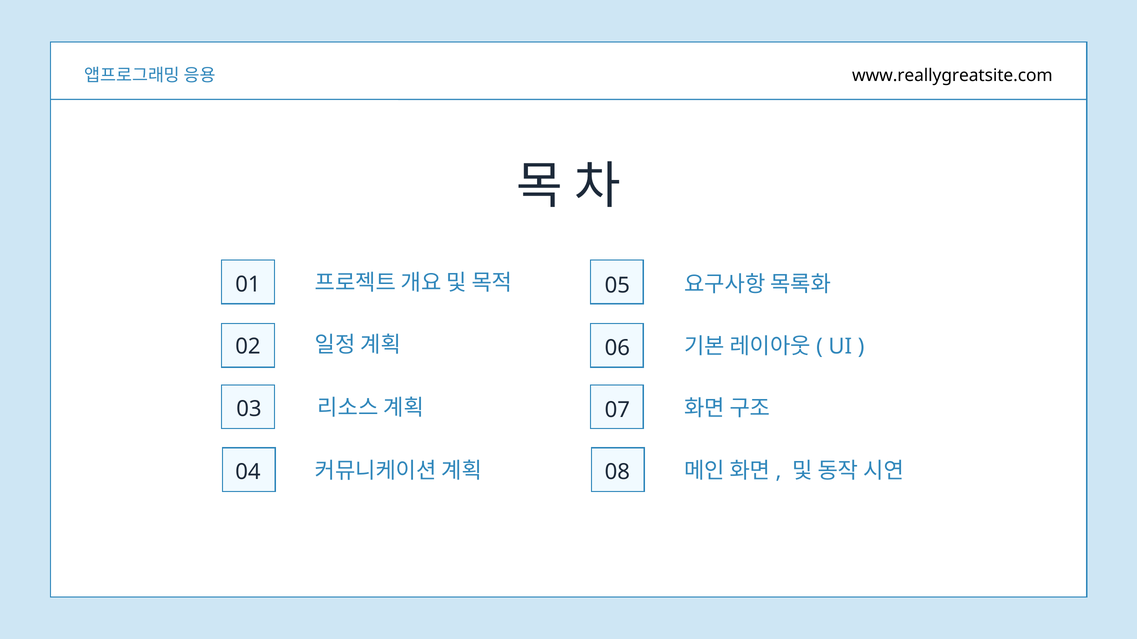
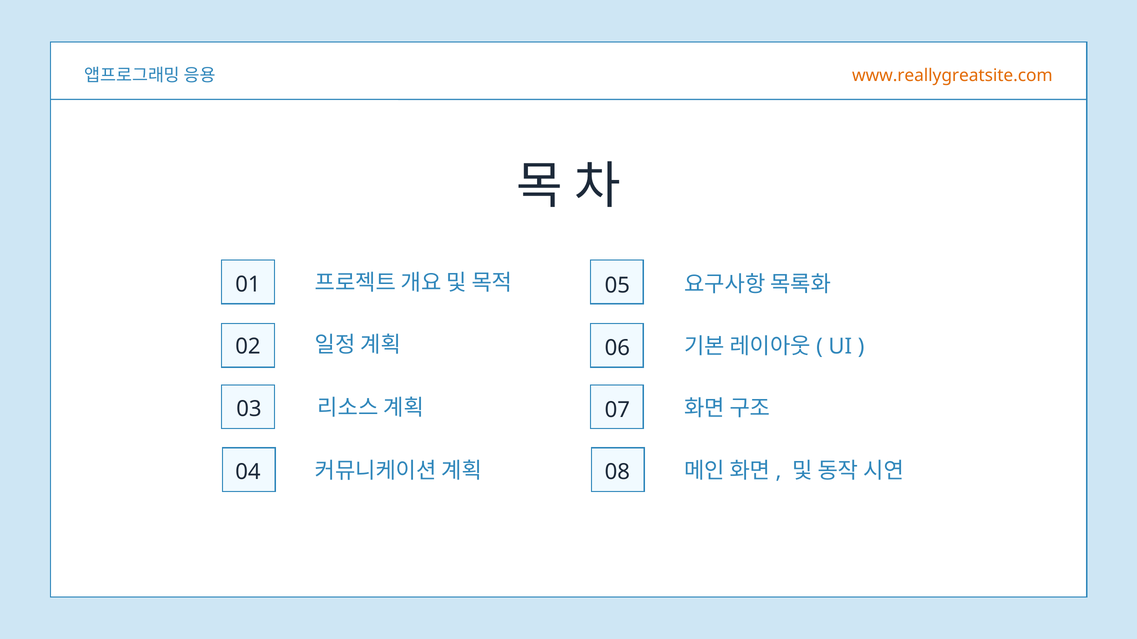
www.reallygreatsite.com colour: black -> orange (952, 76)
